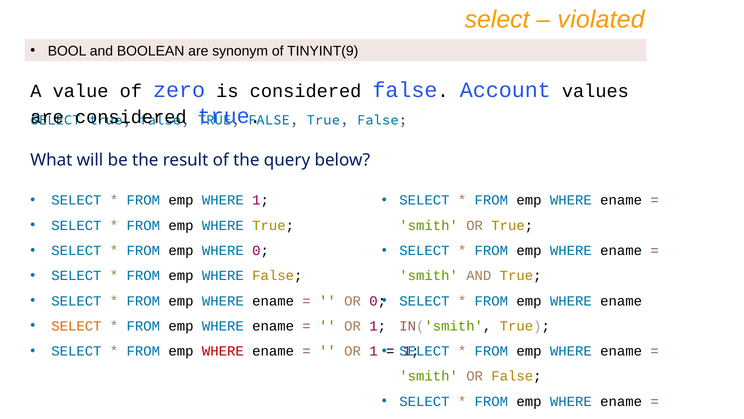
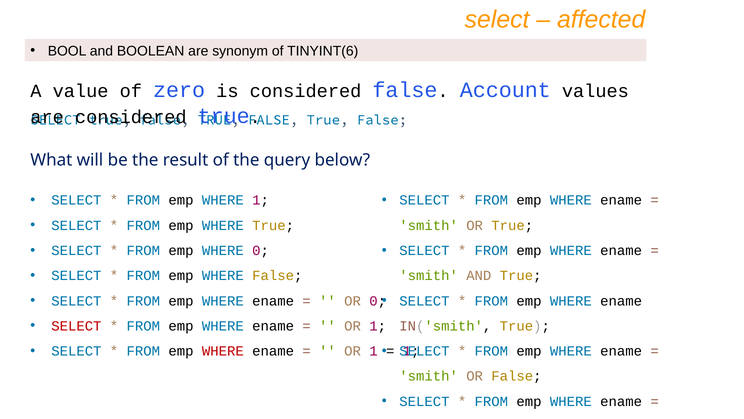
violated: violated -> affected (601, 19)
TINYINT(9: TINYINT(9 -> TINYINT(6 (323, 51)
SELECT colour: orange -> red (76, 326)
